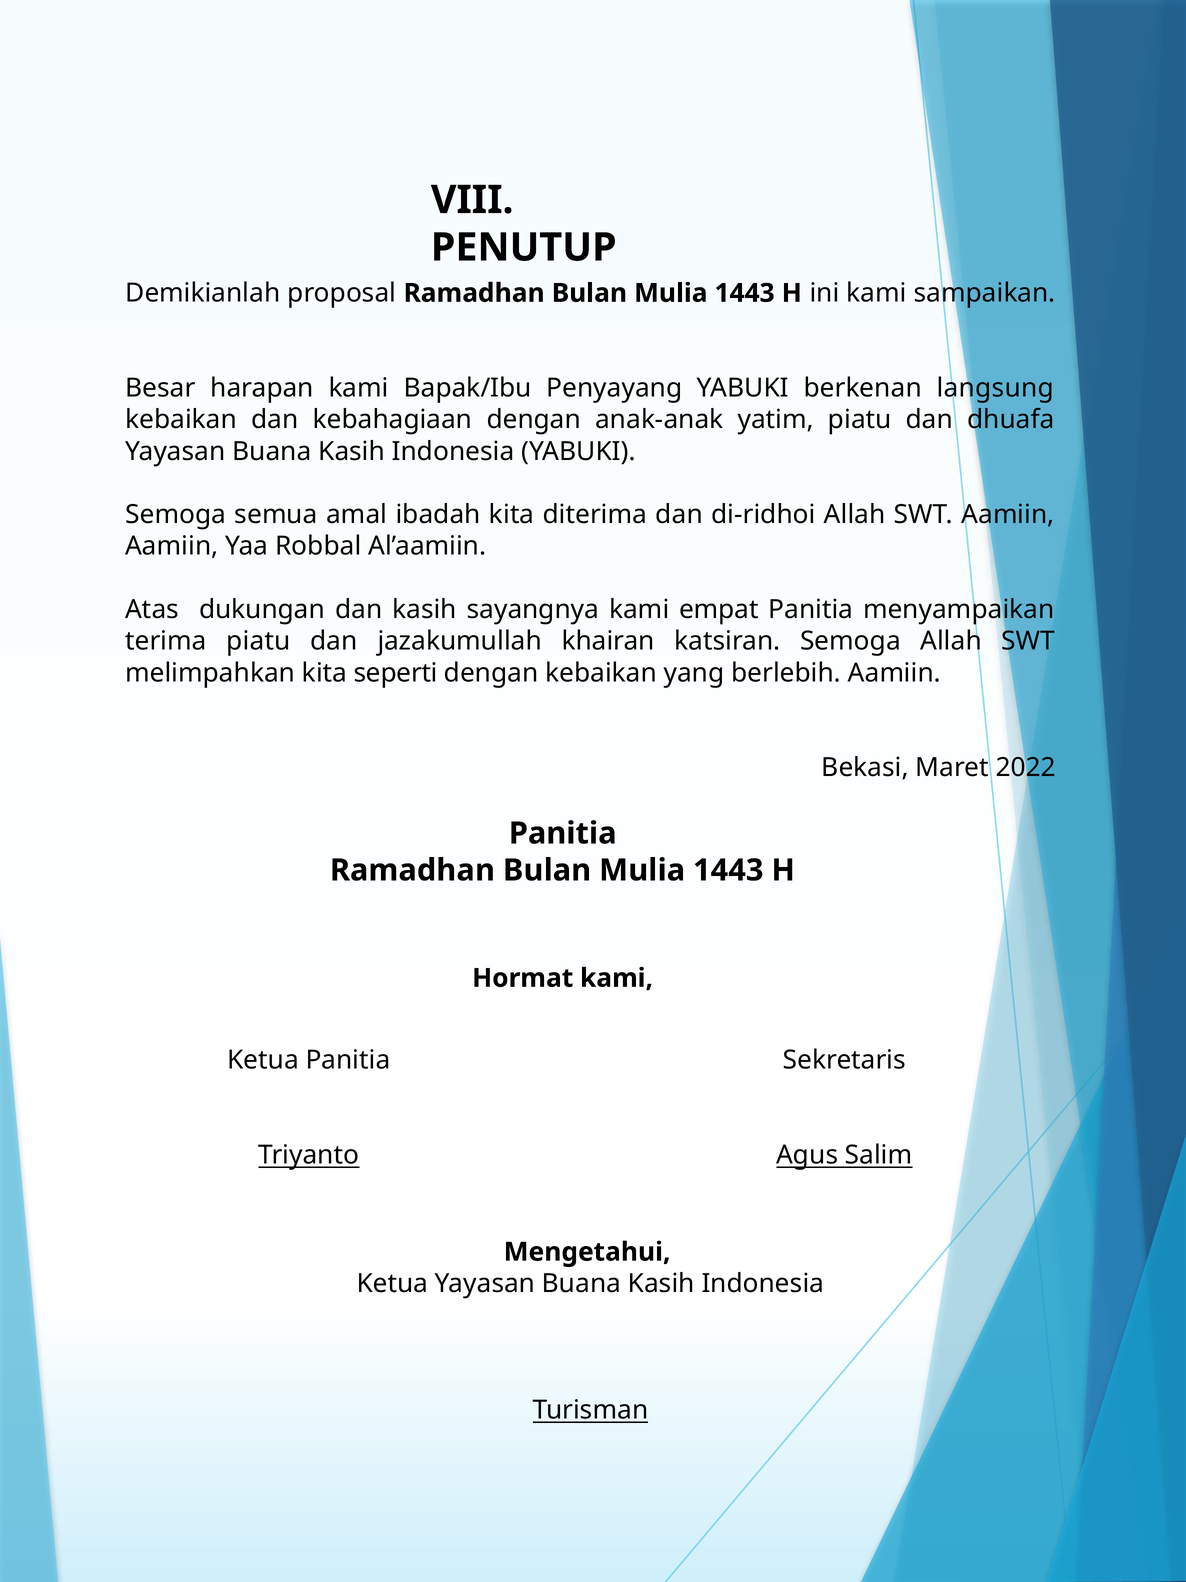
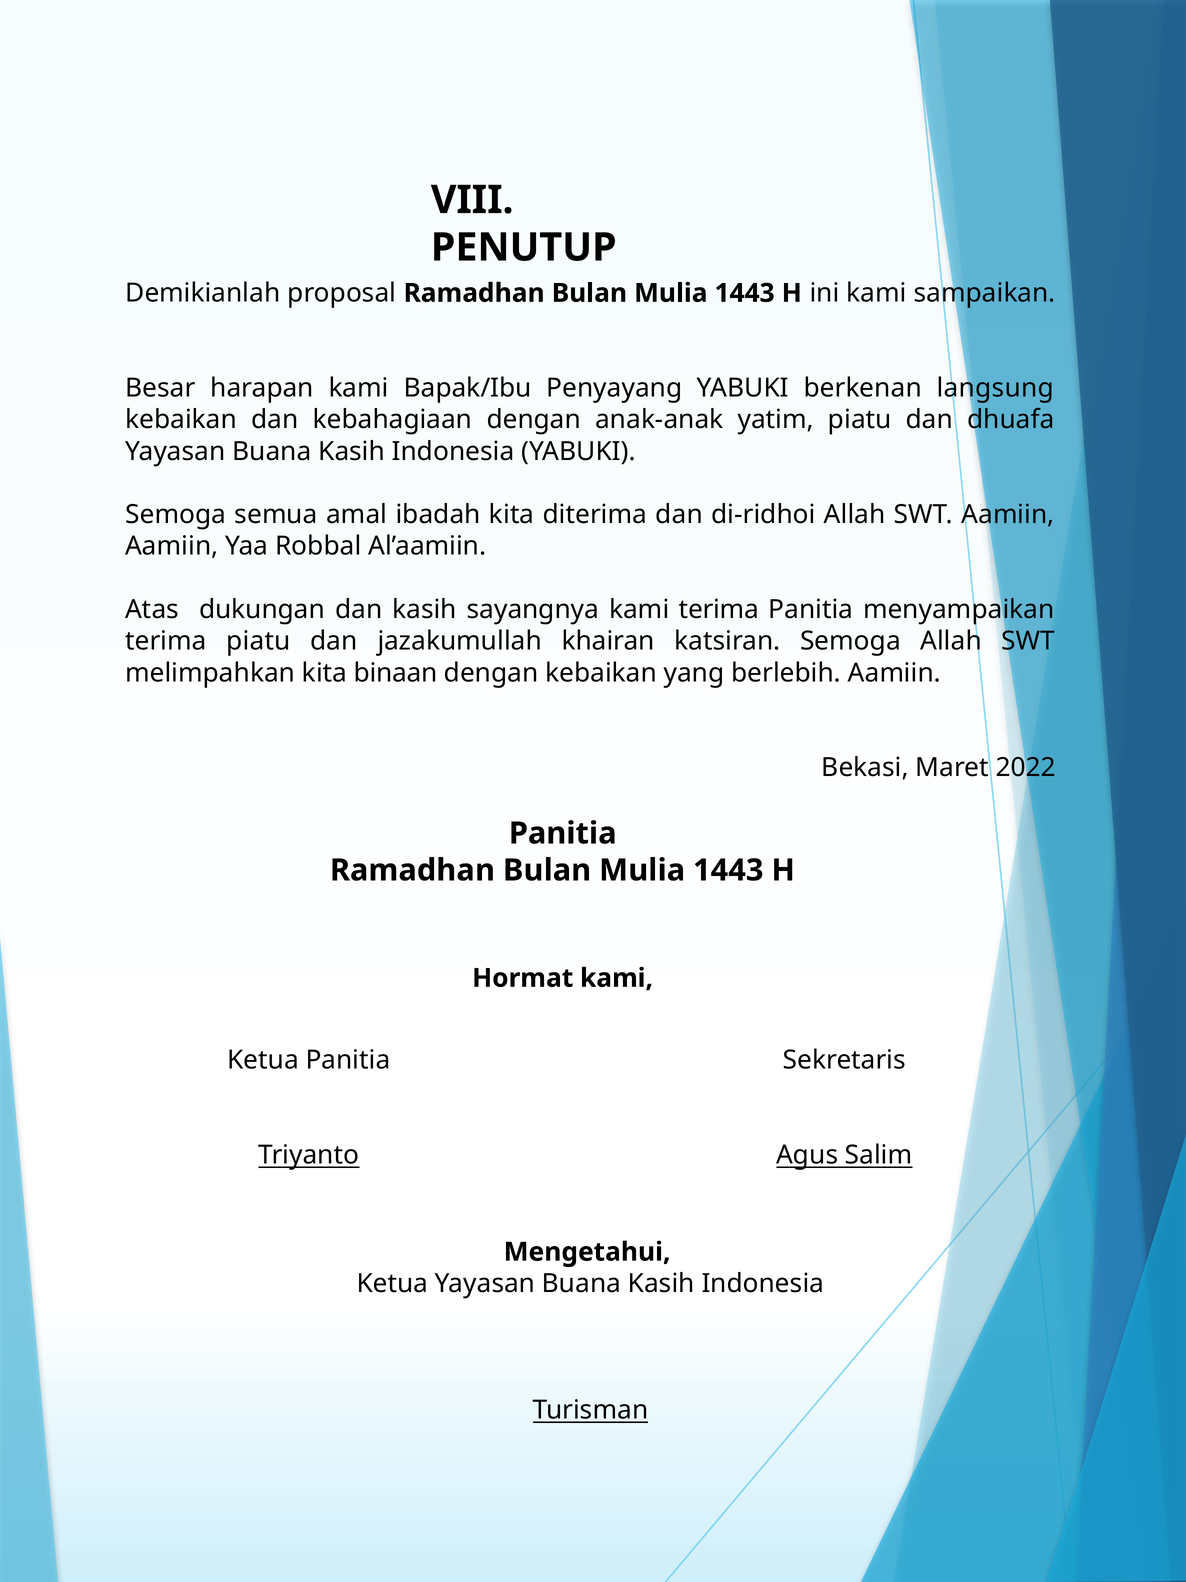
kami empat: empat -> terima (719, 609)
seperti: seperti -> binaan (396, 673)
